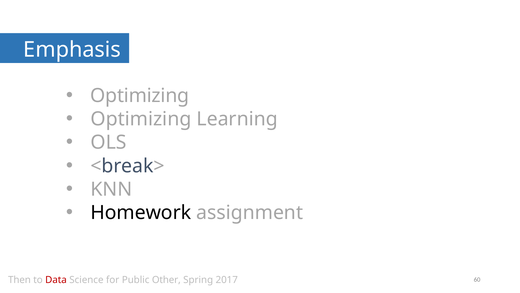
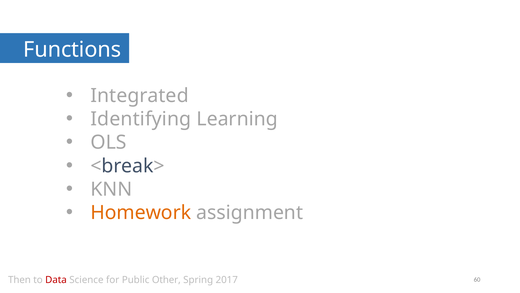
Emphasis: Emphasis -> Functions (72, 49)
Optimizing: Optimizing -> Integrated (140, 95)
Optimizing: Optimizing -> Identifying (141, 119)
Homework colour: black -> orange (141, 212)
